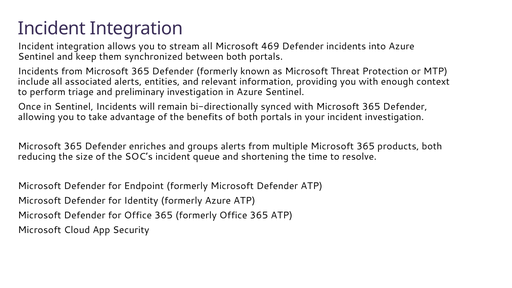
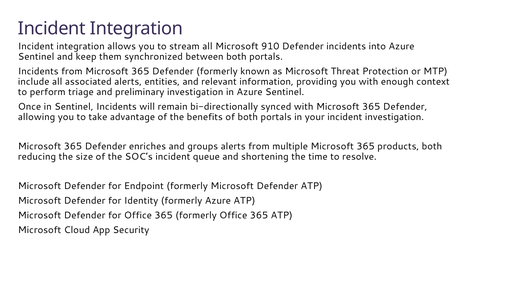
469: 469 -> 910 (270, 46)
